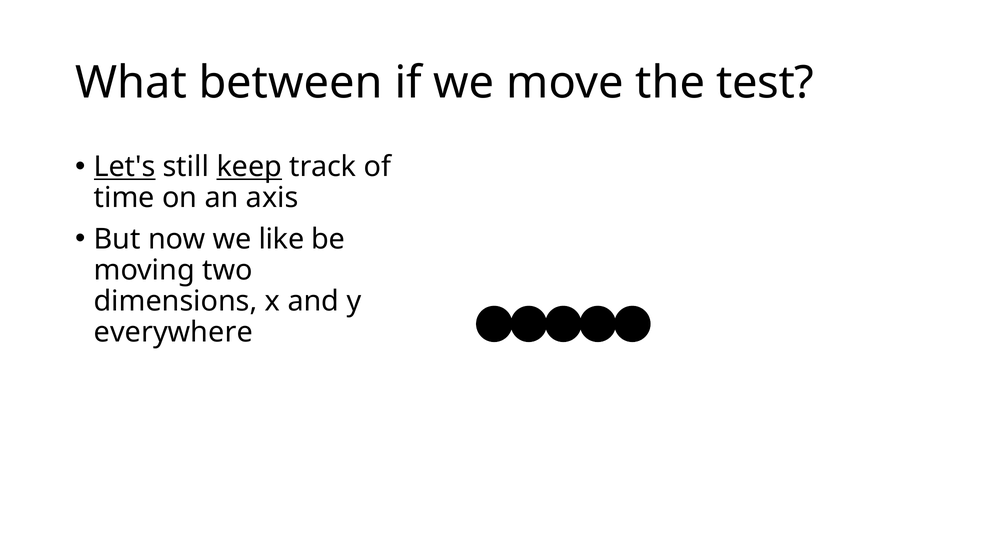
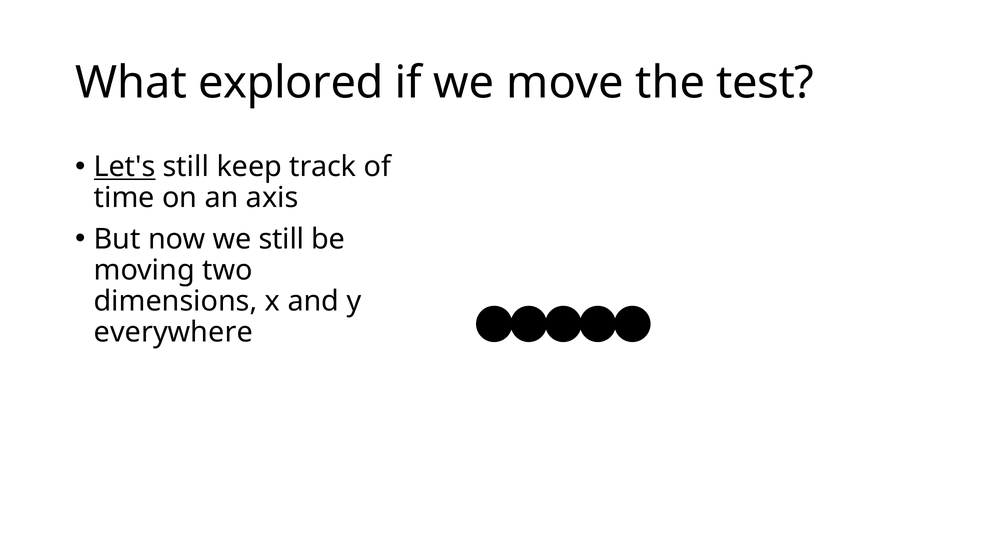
between: between -> explored (291, 83)
keep underline: present -> none (249, 167)
we like: like -> still (281, 239)
